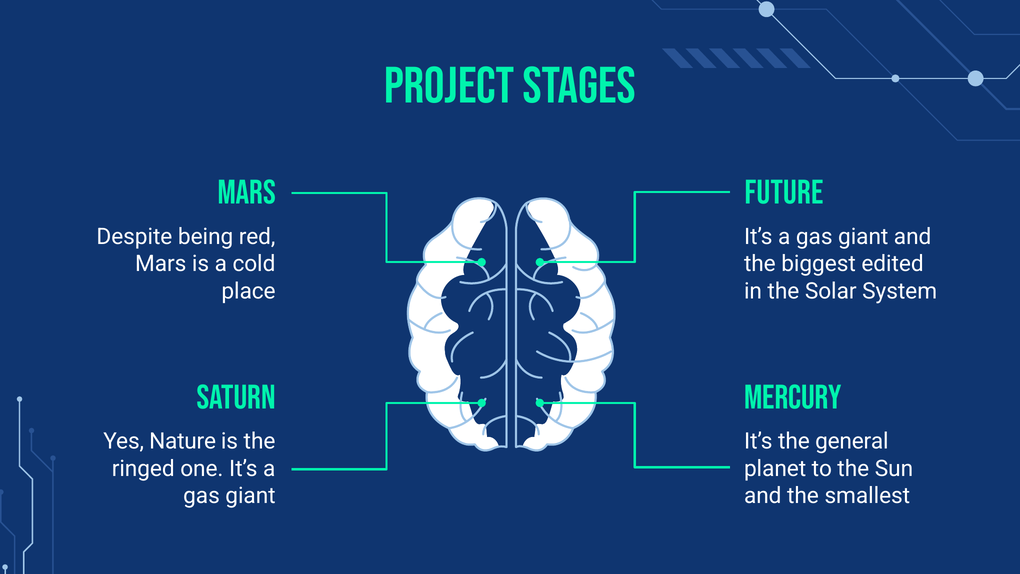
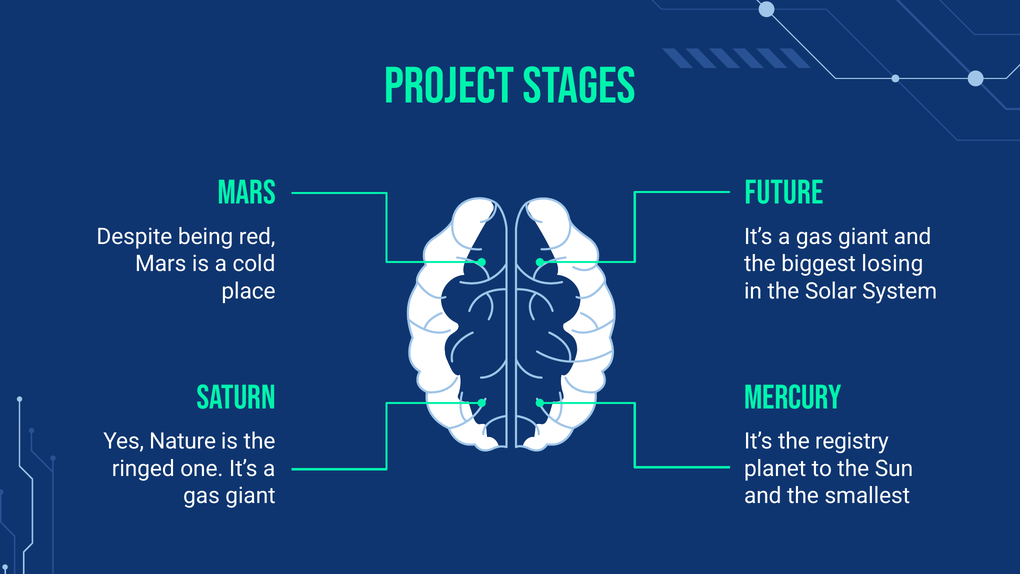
edited: edited -> losing (892, 264)
general: general -> registry (852, 441)
